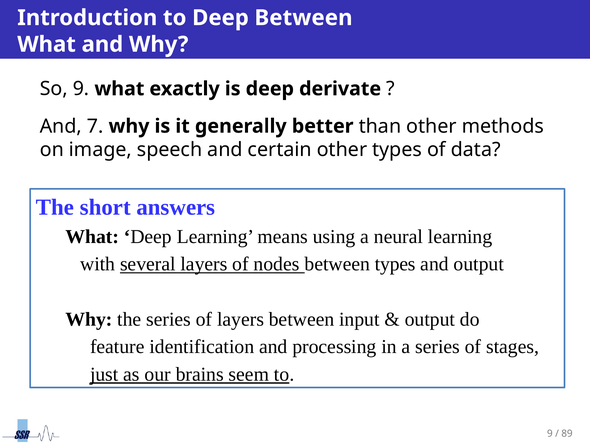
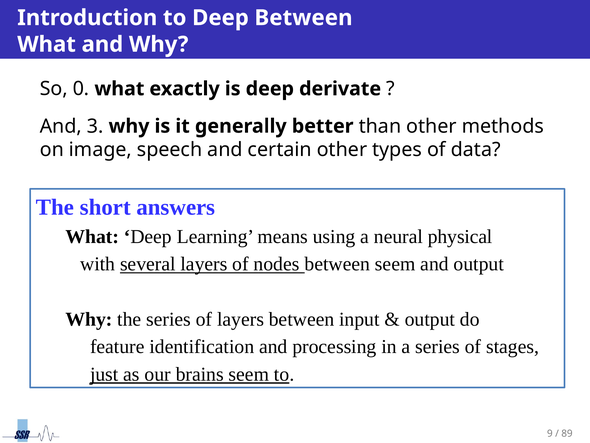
So 9: 9 -> 0 (81, 89)
7: 7 -> 3 (95, 126)
neural learning: learning -> physical (460, 236)
between types: types -> seem (395, 264)
